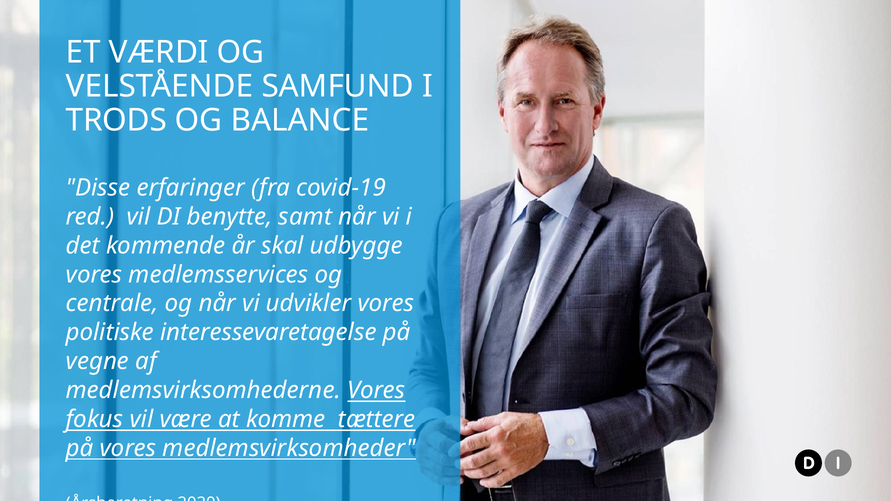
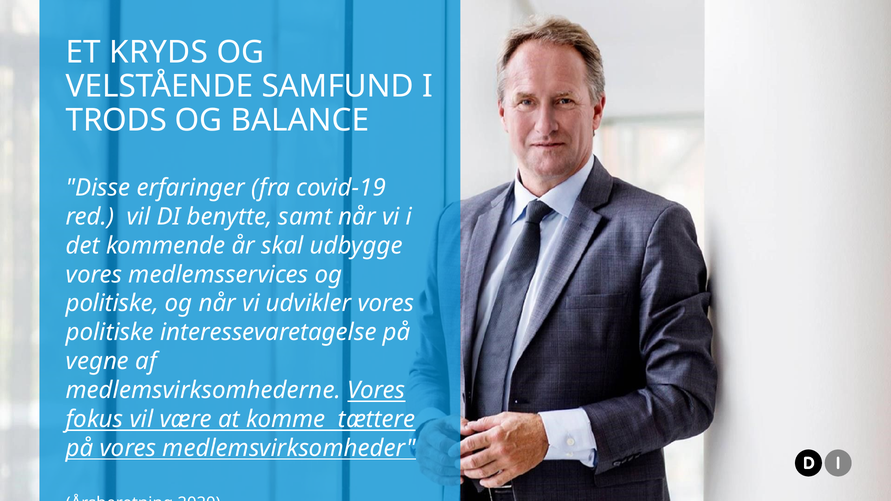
VÆRDI: VÆRDI -> KRYDS (159, 52)
centrale: centrale -> politiske (112, 304)
